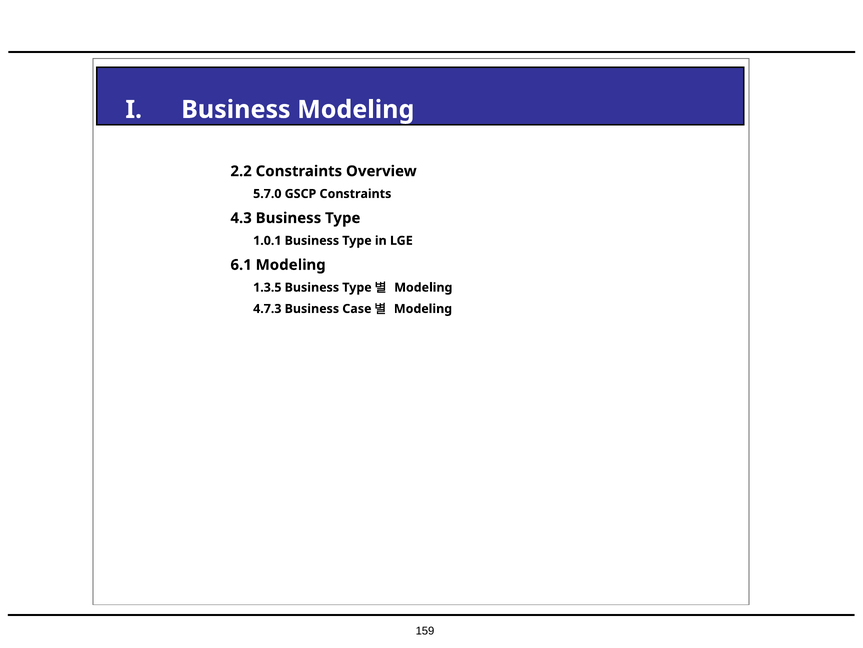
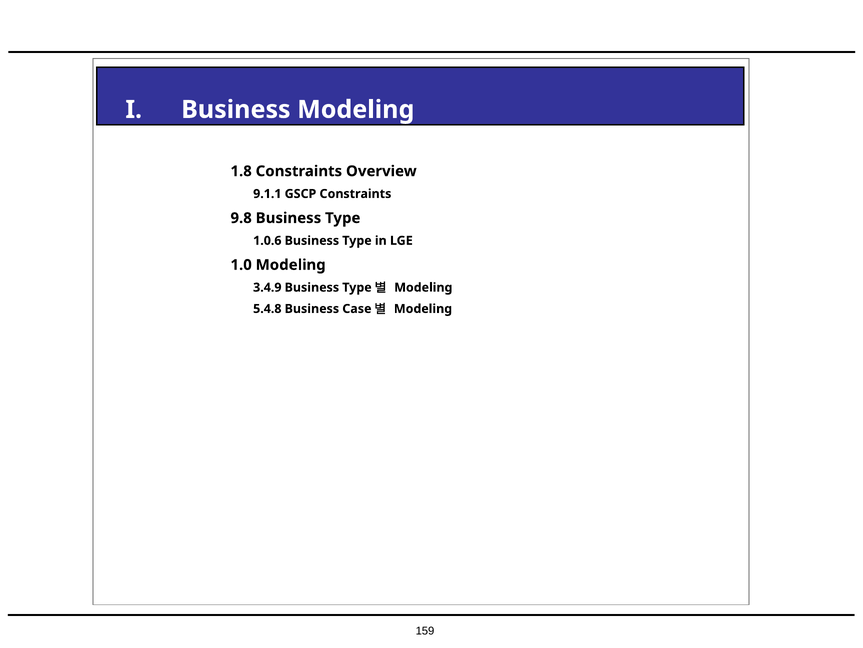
2.2: 2.2 -> 1.8 (241, 171)
5.7.0: 5.7.0 -> 9.1.1 (267, 194)
4.3: 4.3 -> 9.8 (241, 218)
1.0.1: 1.0.1 -> 1.0.6 (267, 241)
6.1: 6.1 -> 1.0 (241, 265)
1.3.5: 1.3.5 -> 3.4.9 (267, 287)
4.7.3: 4.7.3 -> 5.4.8 (267, 309)
